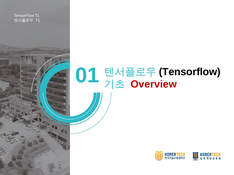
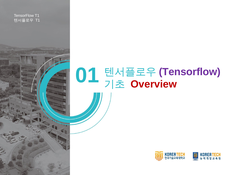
Tensorflow colour: black -> purple (190, 72)
